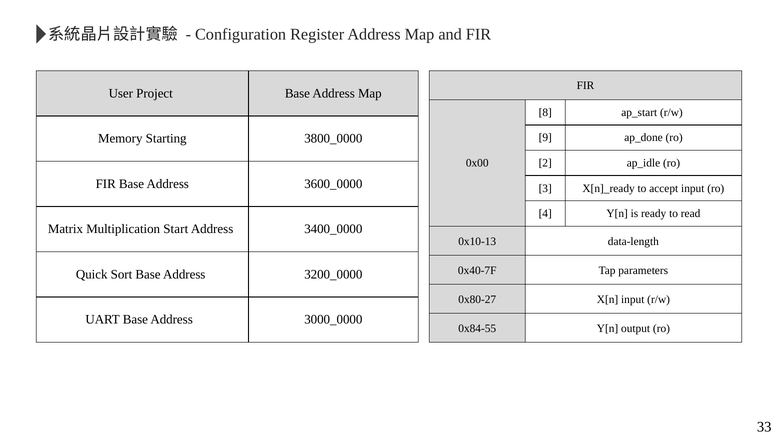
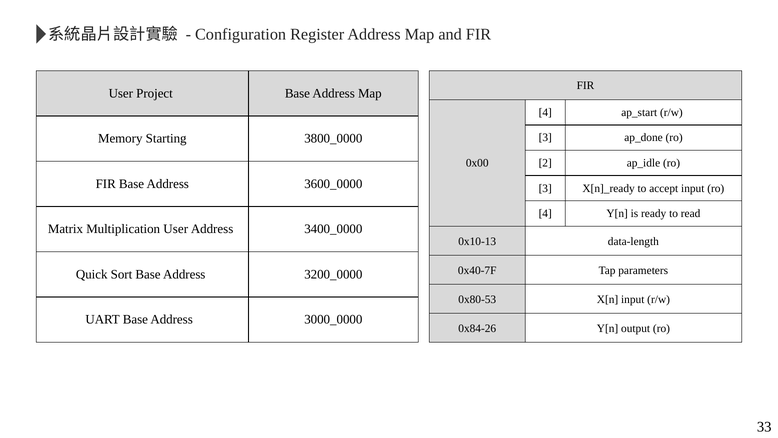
8: 8 -> 4 (545, 112)
9: 9 -> 3 (545, 138)
Multiplication Start: Start -> User (176, 229)
0x80-27: 0x80-27 -> 0x80-53 (477, 299)
0x84-55: 0x84-55 -> 0x84-26 (477, 328)
